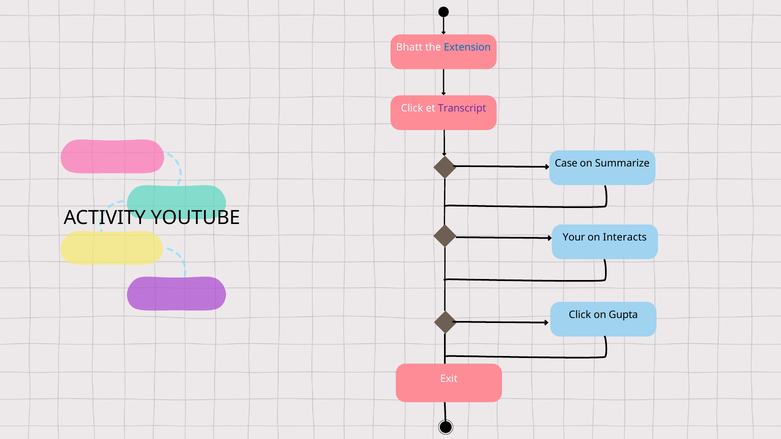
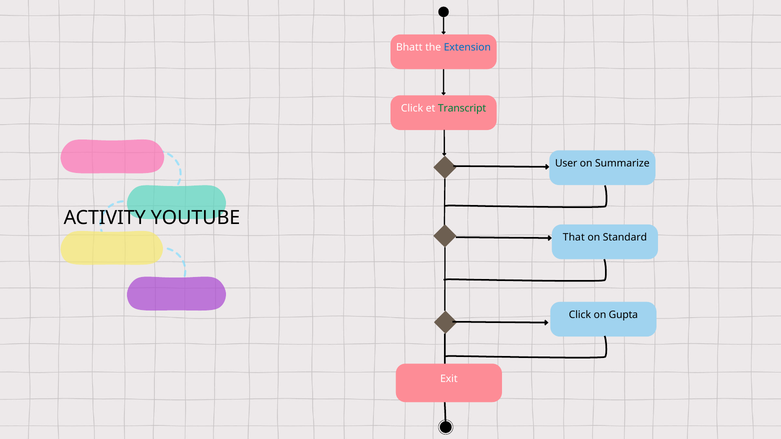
Transcript colour: purple -> green (462, 108)
Case: Case -> User (566, 164)
Your: Your -> That (574, 238)
Interacts: Interacts -> Standard (625, 238)
